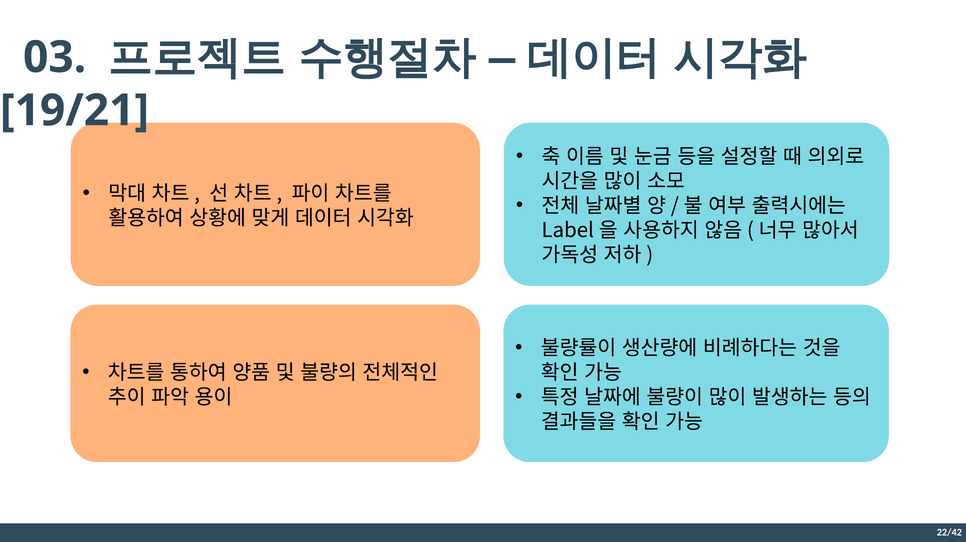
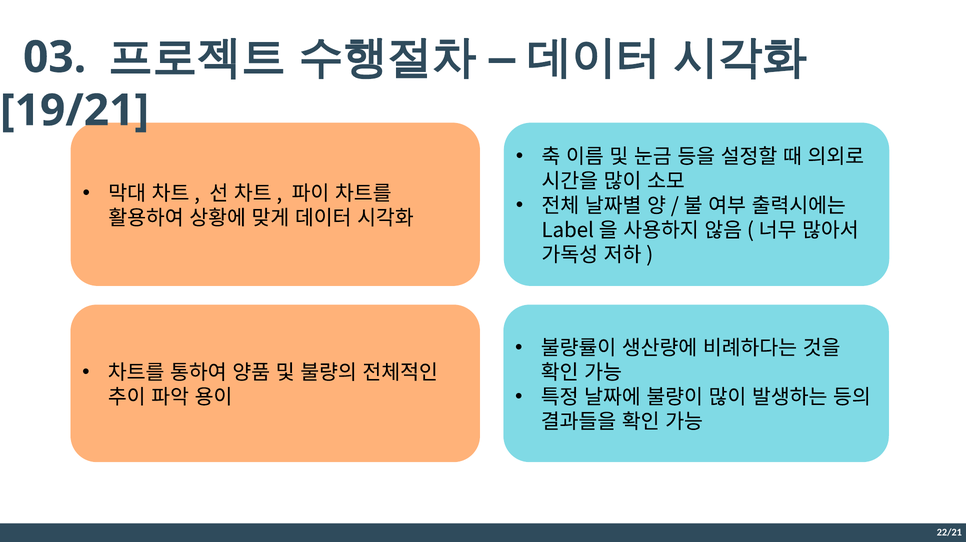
22/42: 22/42 -> 22/21 (949, 532)
